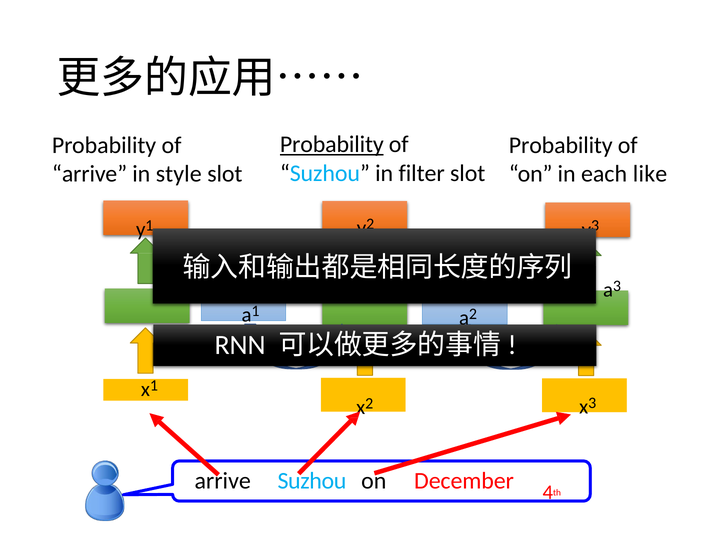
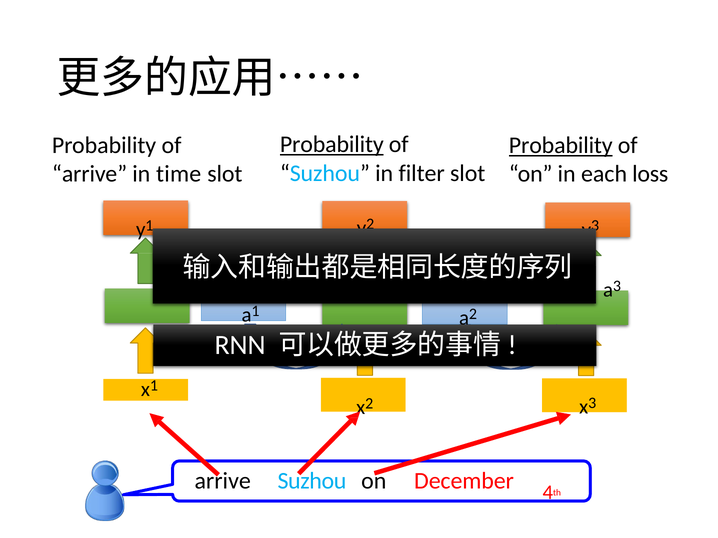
Probability underline: none -> present (561, 145)
style: style -> time (179, 174)
like: like -> loss (650, 174)
